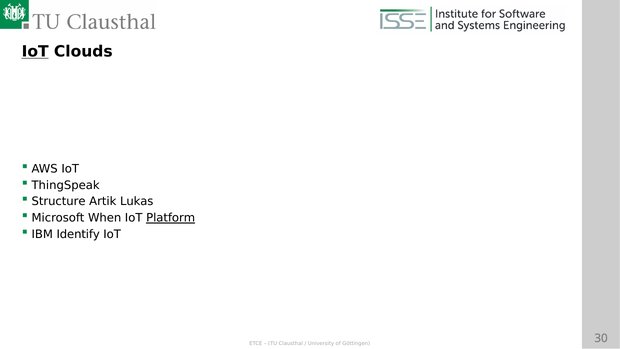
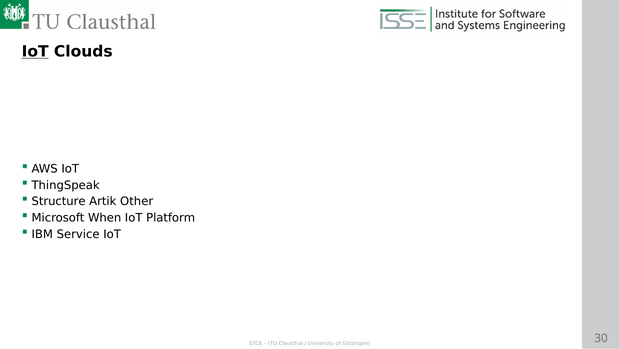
Lukas: Lukas -> Other (137, 202)
Platform underline: present -> none (171, 218)
Identify: Identify -> Service (78, 234)
